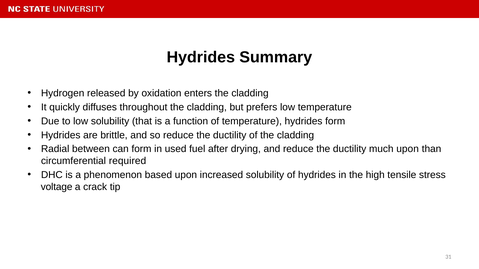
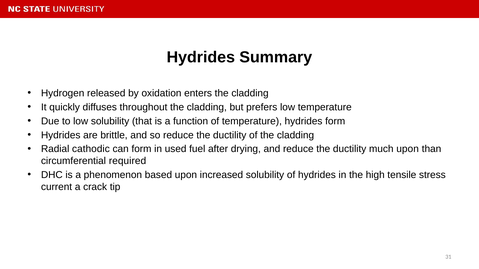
between: between -> cathodic (91, 149)
voltage: voltage -> current (57, 187)
